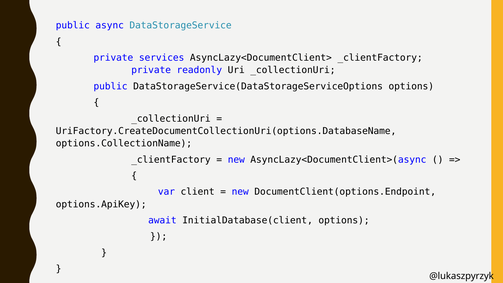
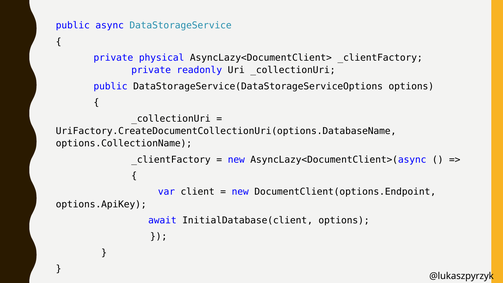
services: services -> physical (162, 58)
